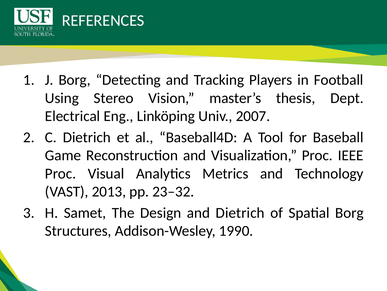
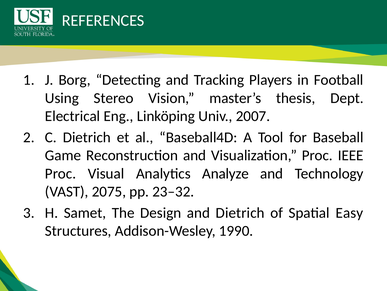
Metrics: Metrics -> Analyze (225, 173)
2013: 2013 -> 2075 (109, 191)
Spatial Borg: Borg -> Easy (349, 212)
